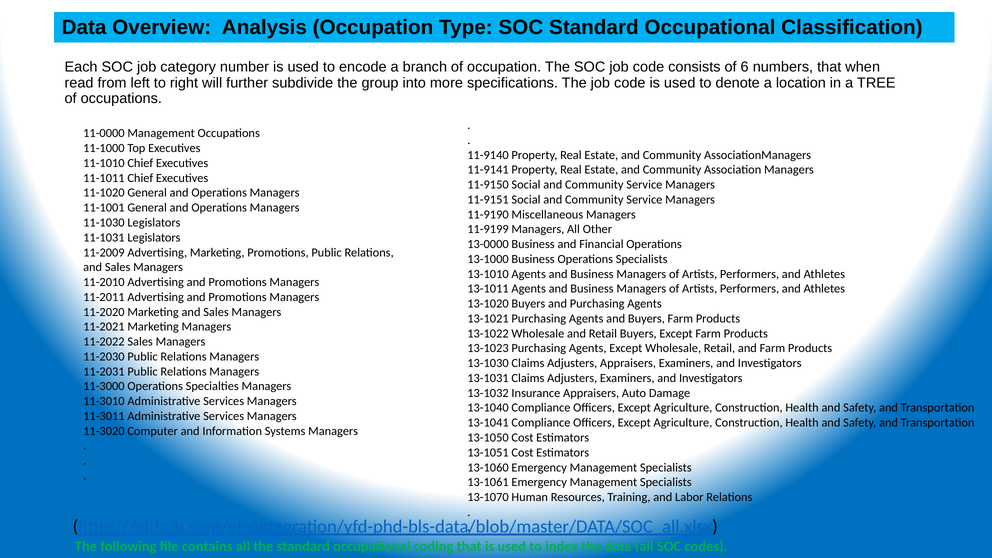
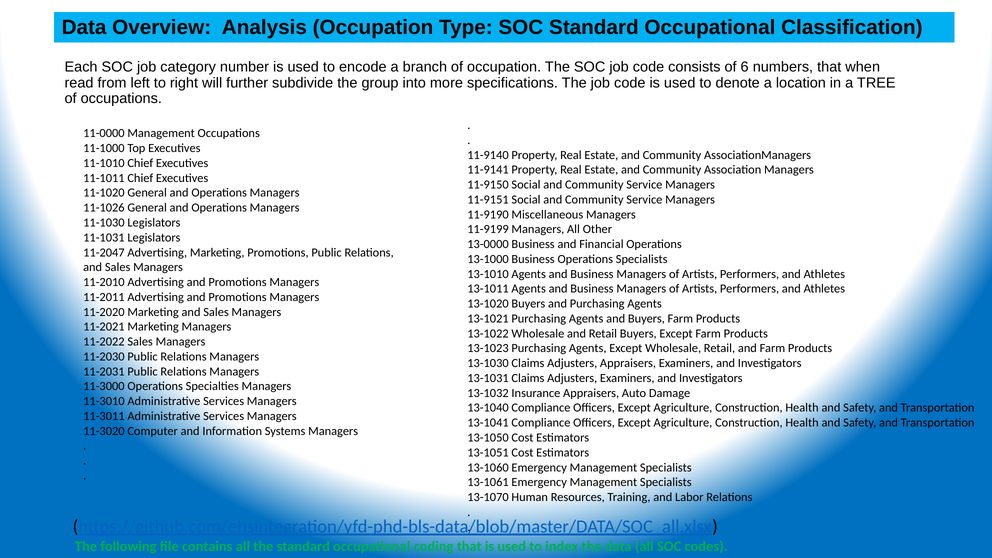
11-1001: 11-1001 -> 11-1026 (104, 208)
11-2009: 11-2009 -> 11-2047 (104, 252)
